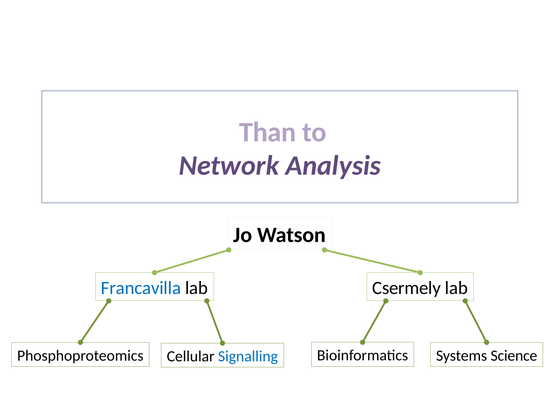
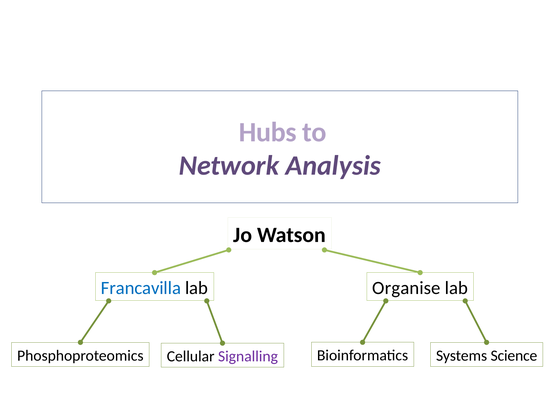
Than: Than -> Hubs (268, 132)
Csermely: Csermely -> Organise (406, 288)
Signalling colour: blue -> purple (248, 356)
